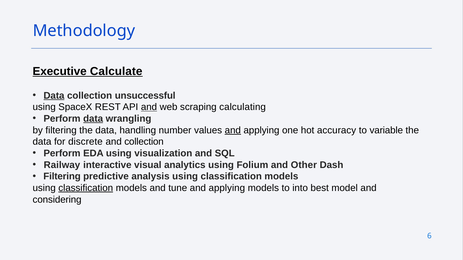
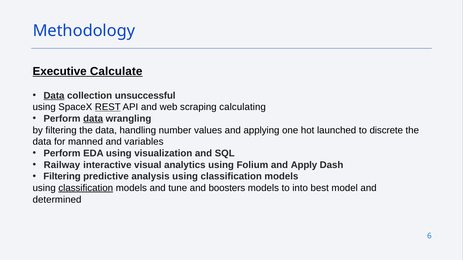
REST underline: none -> present (108, 107)
and underline: present -> none (149, 107)
and underline: present -> none (233, 130)
accuracy: accuracy -> launched (337, 130)
variable: variable -> discrete (386, 130)
discrete: discrete -> manned (85, 142)
and collection: collection -> variables (144, 142)
Other: Other -> Apply (304, 165)
tune and applying: applying -> boosters (227, 188)
considering: considering -> determined (57, 200)
